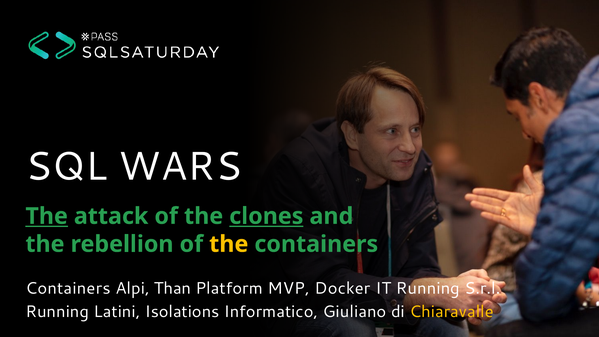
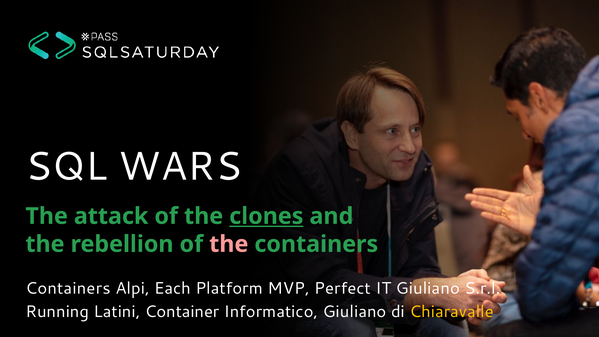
The underline: present -> none (47, 216)
the colour: yellow -> pink (229, 244)
Than: Than -> Each (173, 288)
Docker: Docker -> Perfect (343, 288)
IT Running: Running -> Giuliano (428, 288)
Isolations: Isolations -> Container (182, 312)
